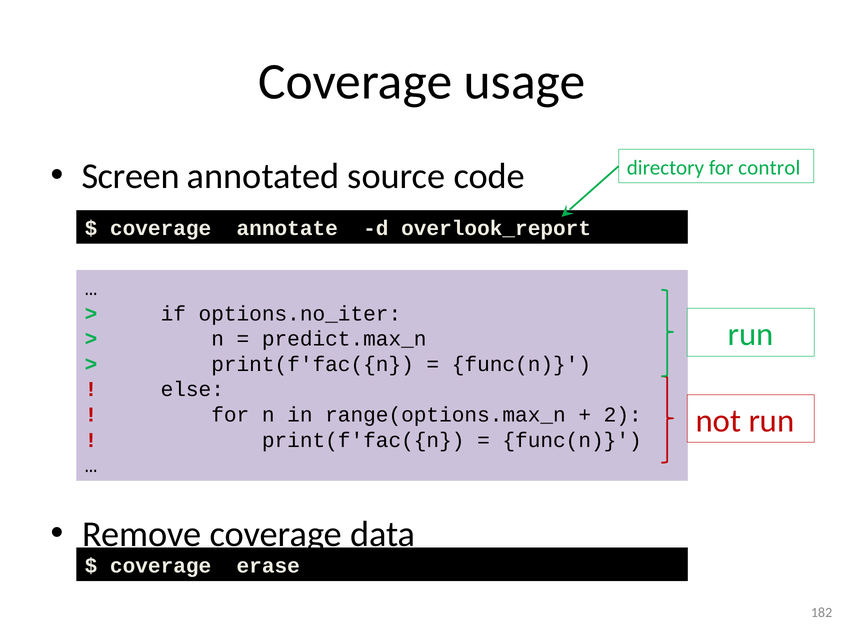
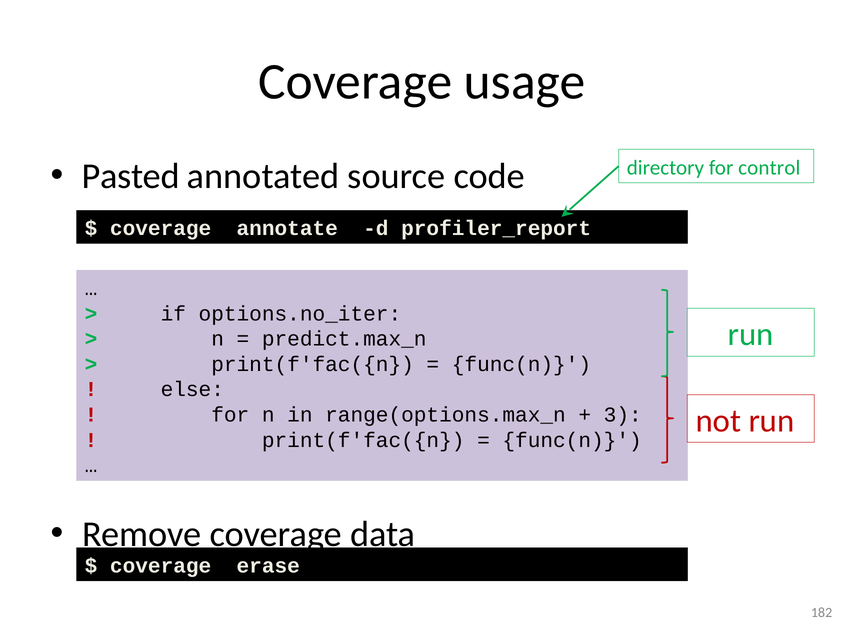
Screen: Screen -> Pasted (131, 176)
overlook_report: overlook_report -> profiler_report (496, 228)
2: 2 -> 3 (623, 415)
